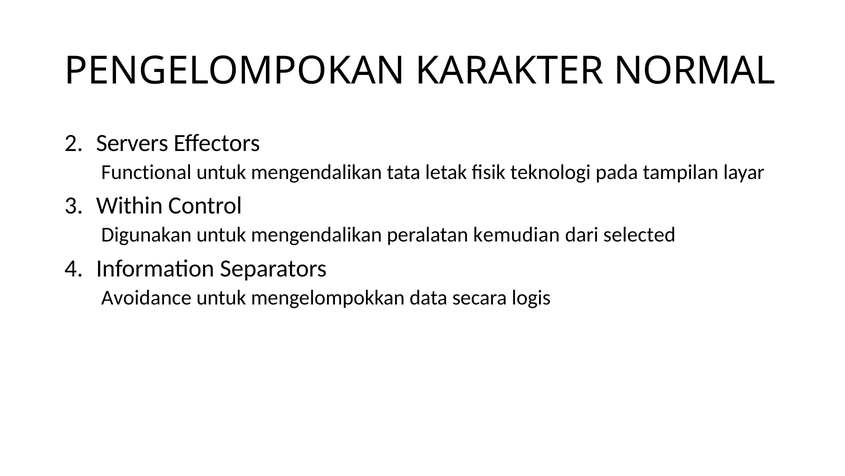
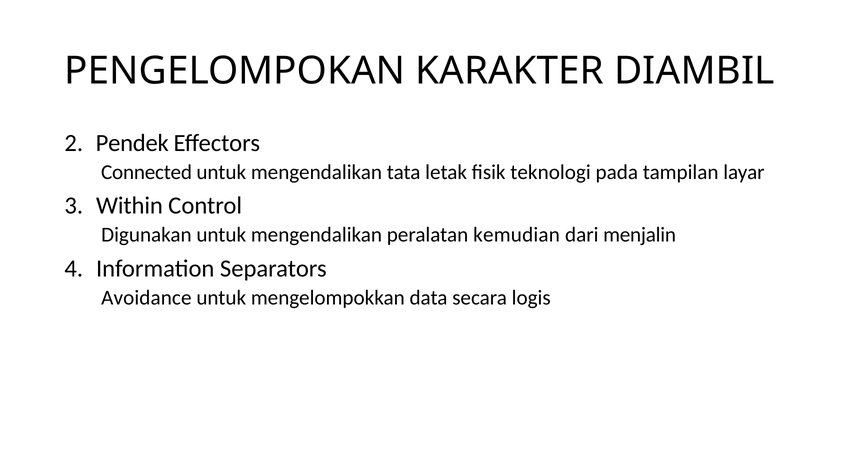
NORMAL: NORMAL -> DIAMBIL (694, 71)
Servers: Servers -> Pendek (132, 143)
Functional: Functional -> Connected (147, 172)
selected: selected -> menjalin (640, 235)
